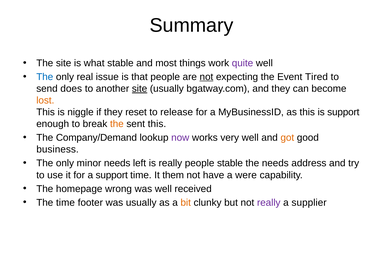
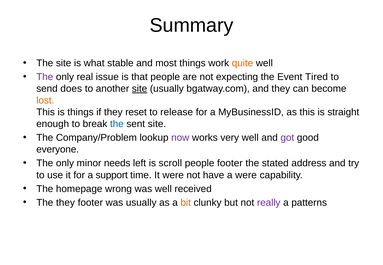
quite colour: purple -> orange (243, 63)
The colour: blue -> purple (45, 77)
not underline: present -> none (206, 77)
is niggle: niggle -> things (81, 112)
is support: support -> straight (343, 112)
the colour: orange -> blue (117, 124)
sent this: this -> site (157, 124)
Company/Demand: Company/Demand -> Company/Problem (96, 138)
got colour: orange -> purple (287, 138)
business: business -> everyone (58, 150)
is really: really -> scroll (170, 163)
people stable: stable -> footer (230, 163)
the needs: needs -> stated (275, 163)
It them: them -> were (173, 175)
The time: time -> they (65, 203)
supplier: supplier -> patterns (309, 203)
